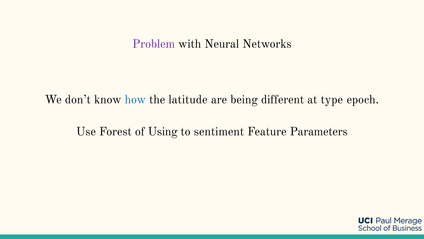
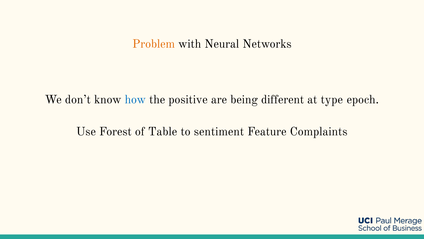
Problem colour: purple -> orange (154, 44)
latitude: latitude -> positive (188, 100)
Using: Using -> Table (163, 131)
Parameters: Parameters -> Complaints (319, 131)
